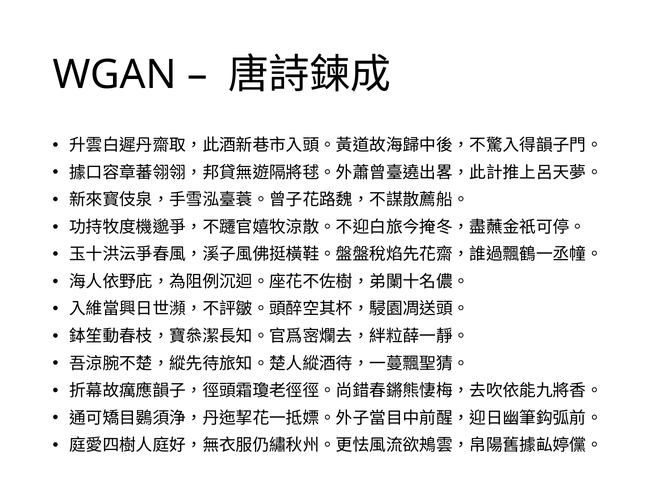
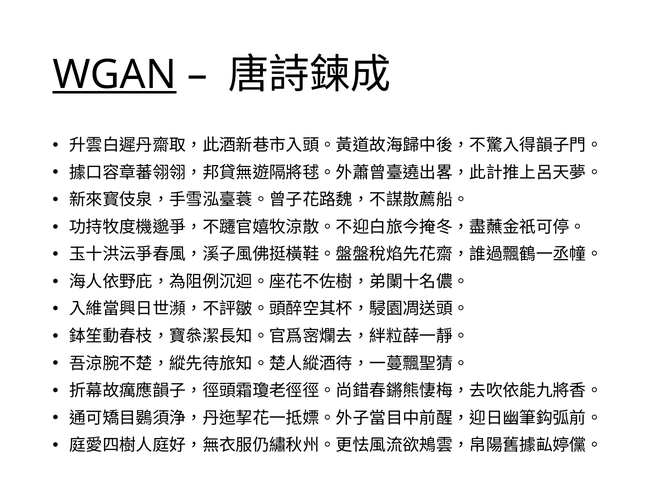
WGAN underline: none -> present (115, 75)
